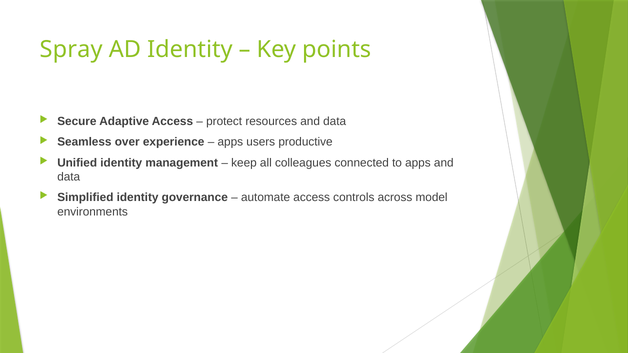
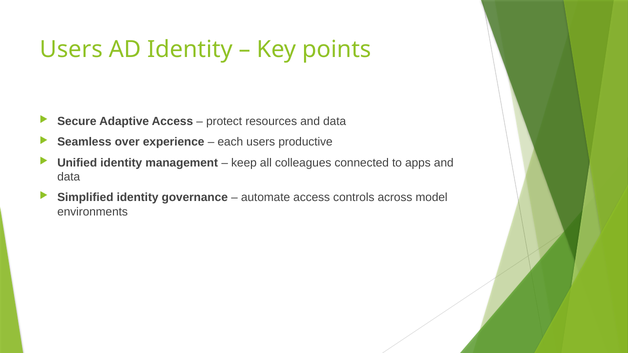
Spray: Spray -> Users (71, 50)
apps: apps -> each (230, 142)
